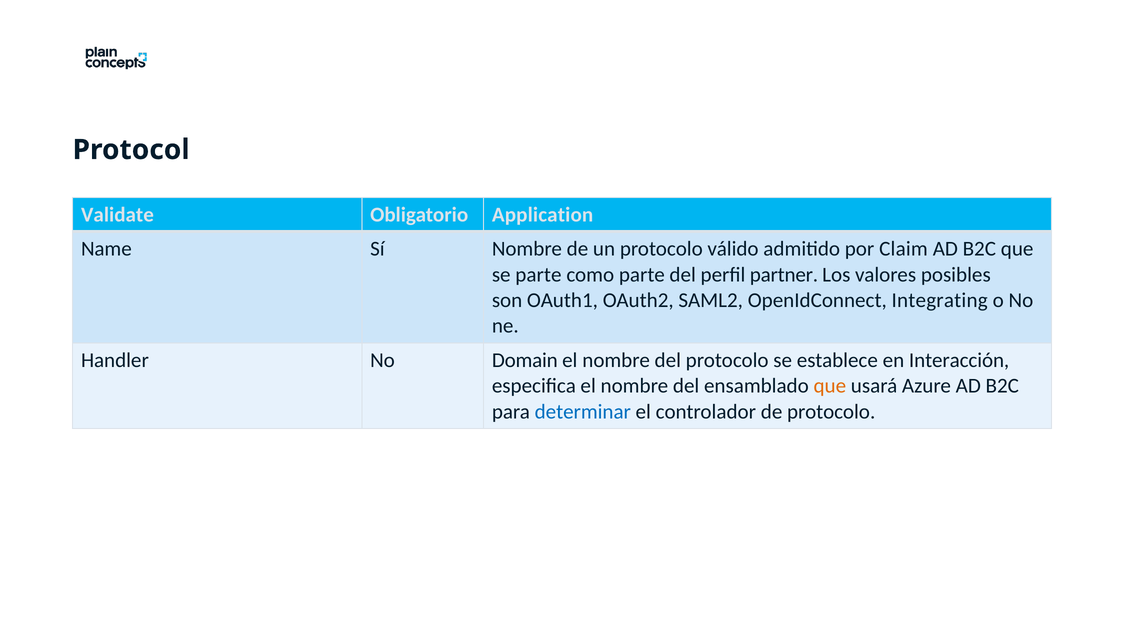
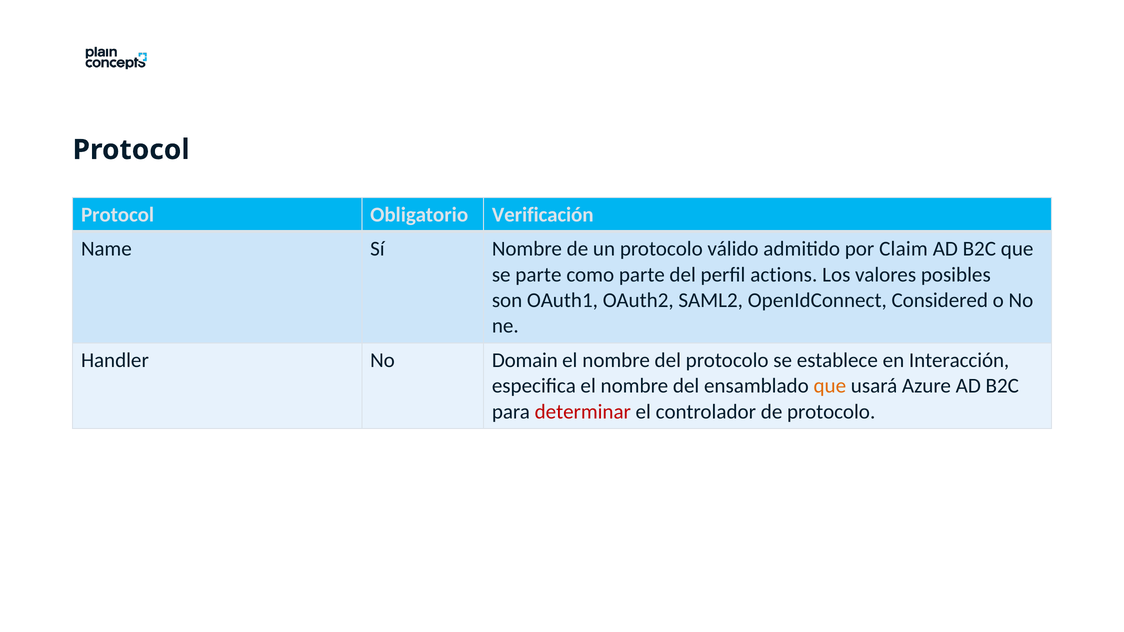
Validate: Validate -> Protocol (118, 215)
Application: Application -> Verificación (543, 215)
partner: partner -> actions (784, 275)
Integrating: Integrating -> Considered (940, 300)
determinar colour: blue -> red (583, 412)
